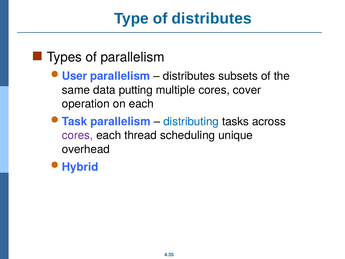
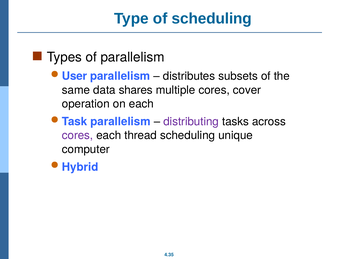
of distributes: distributes -> scheduling (212, 19)
putting: putting -> shares (136, 90)
distributing colour: blue -> purple (191, 122)
overhead: overhead -> computer (86, 149)
